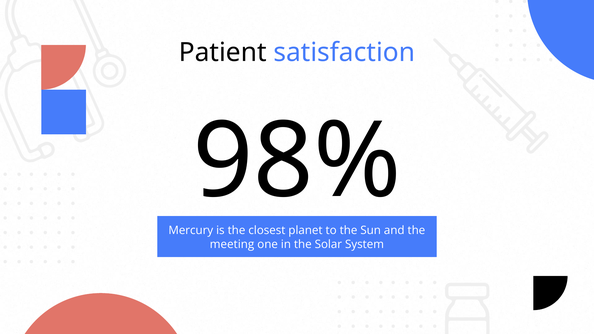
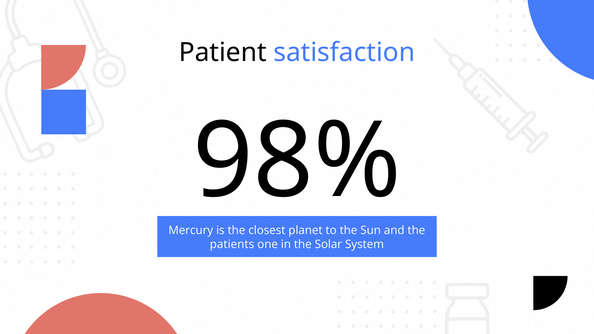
meeting: meeting -> patients (232, 244)
